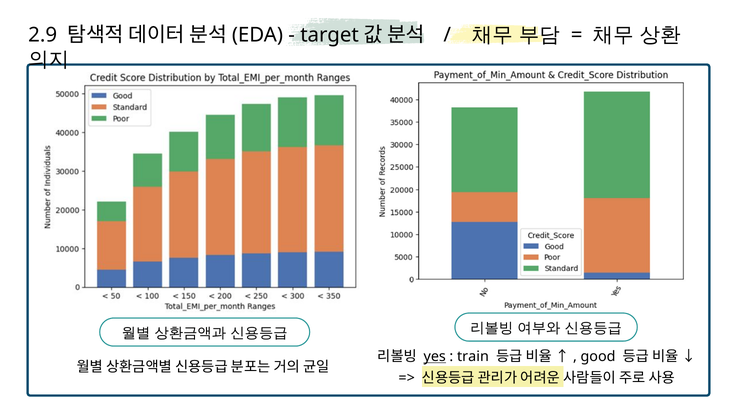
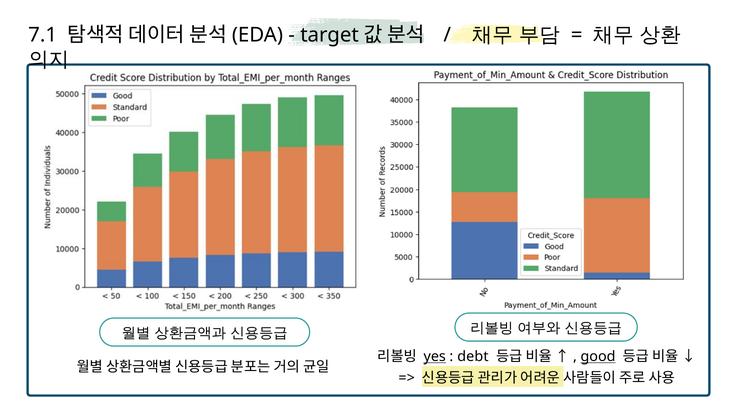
2.9: 2.9 -> 7.1 (43, 35)
train: train -> debt (473, 357)
good underline: none -> present (598, 357)
